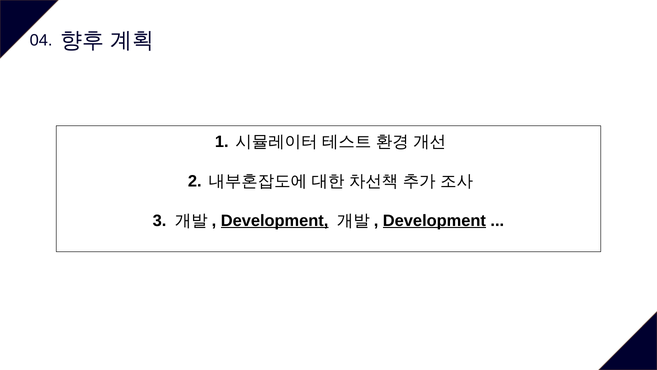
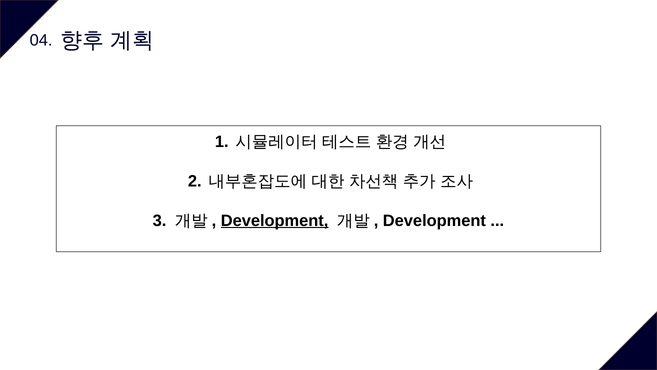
Development underline: present -> none (434, 220)
